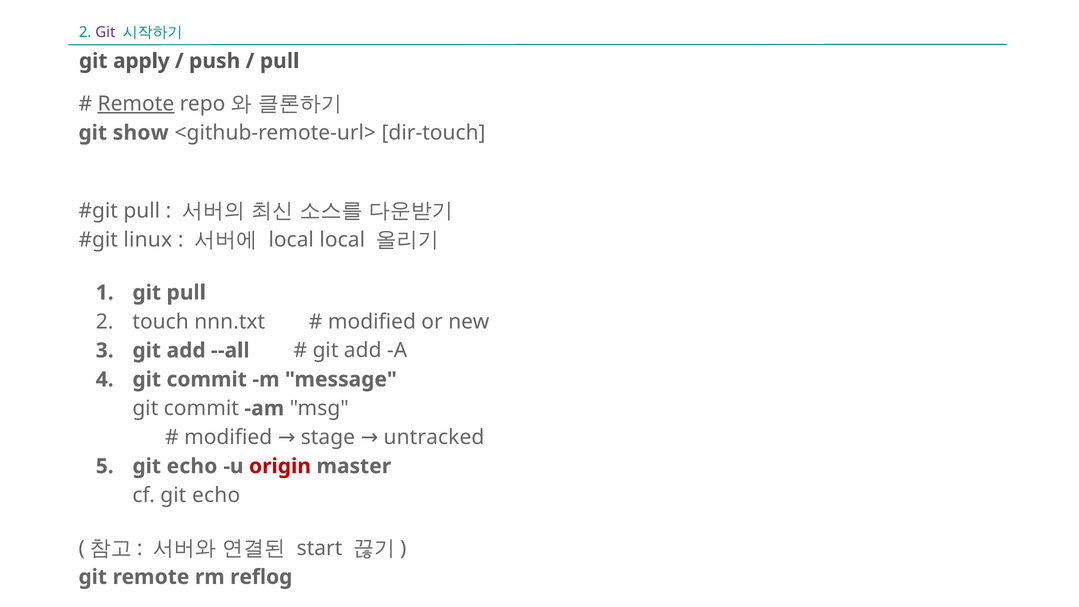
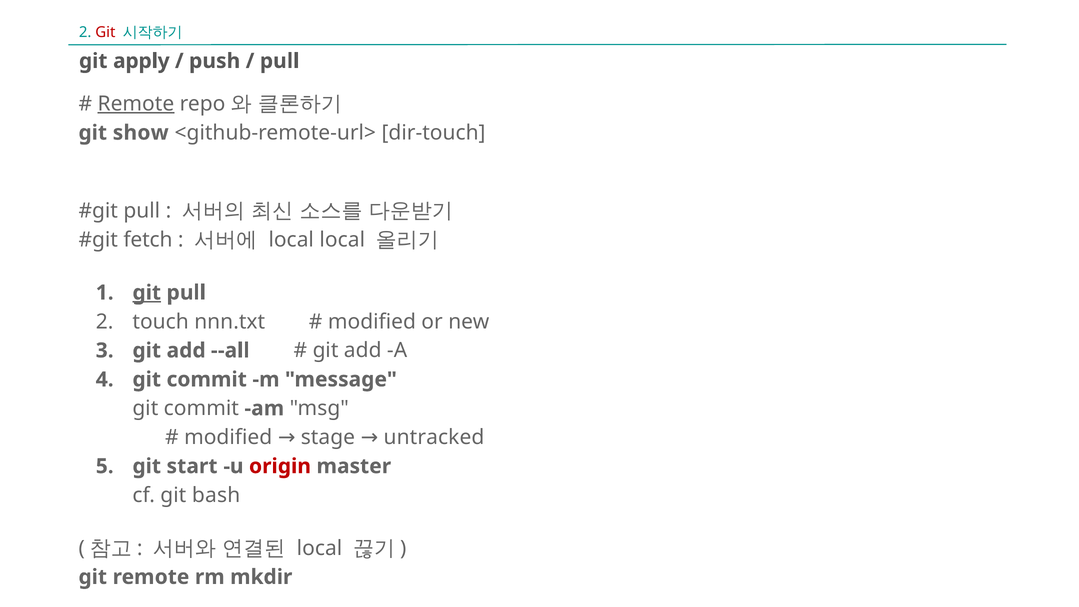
Git colour: purple -> red (105, 32)
linux: linux -> fetch (148, 240)
git underline: none -> present (147, 293)
echo: echo -> start (192, 466)
cf git echo: echo -> bash (216, 495)
start: start -> local (320, 548)
reflog: reflog -> mkdir (261, 577)
